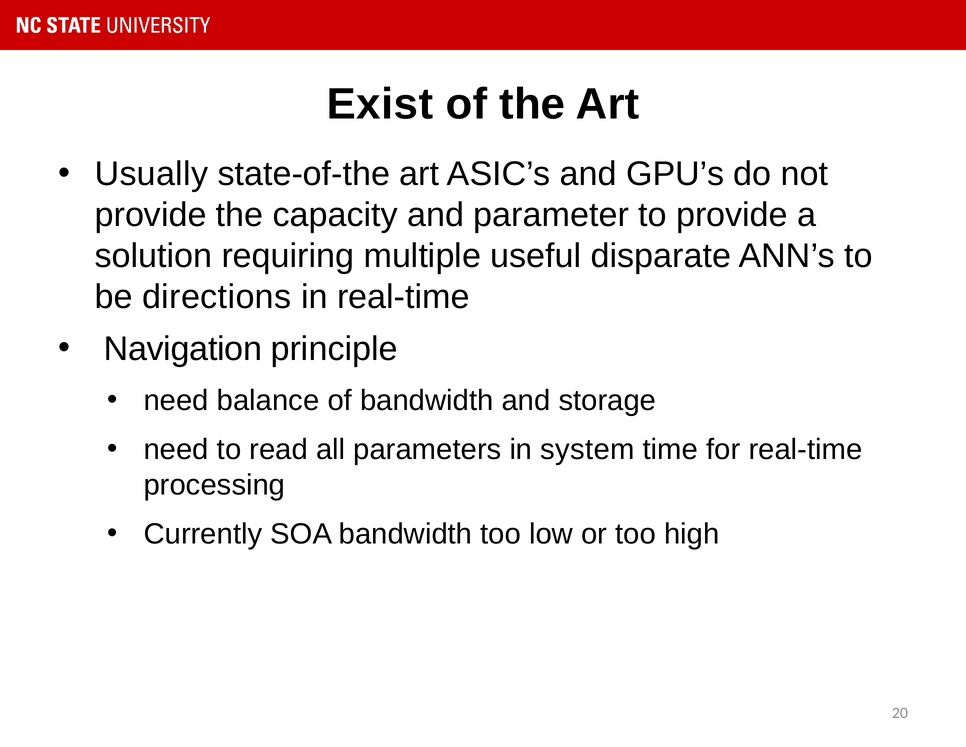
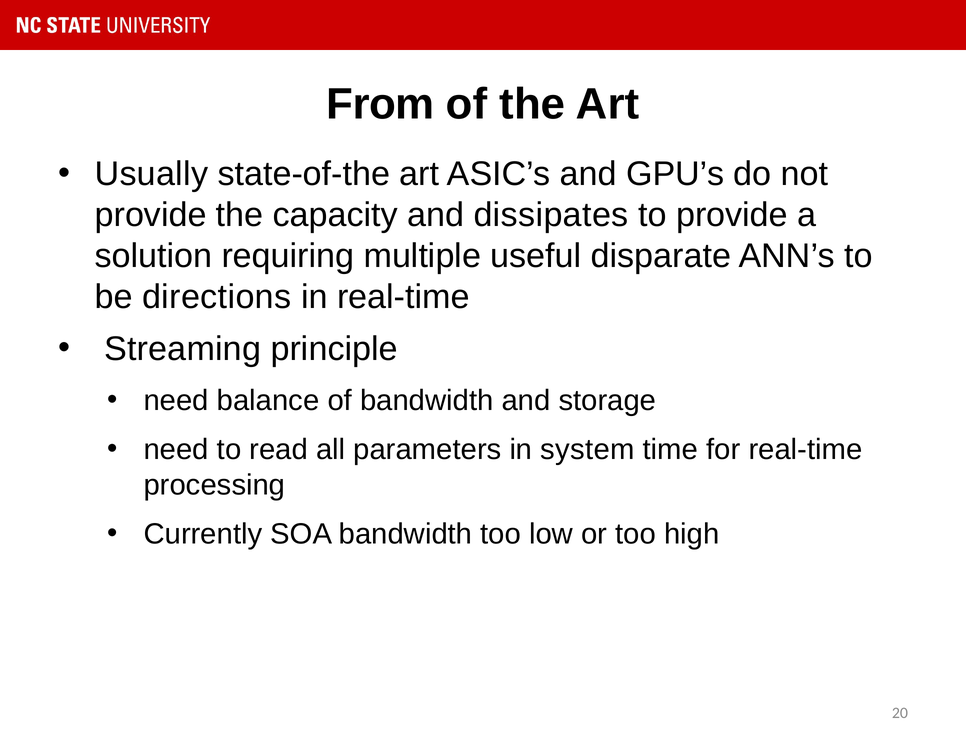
Exist: Exist -> From (380, 104)
parameter: parameter -> dissipates (551, 215)
Navigation: Navigation -> Streaming (183, 349)
